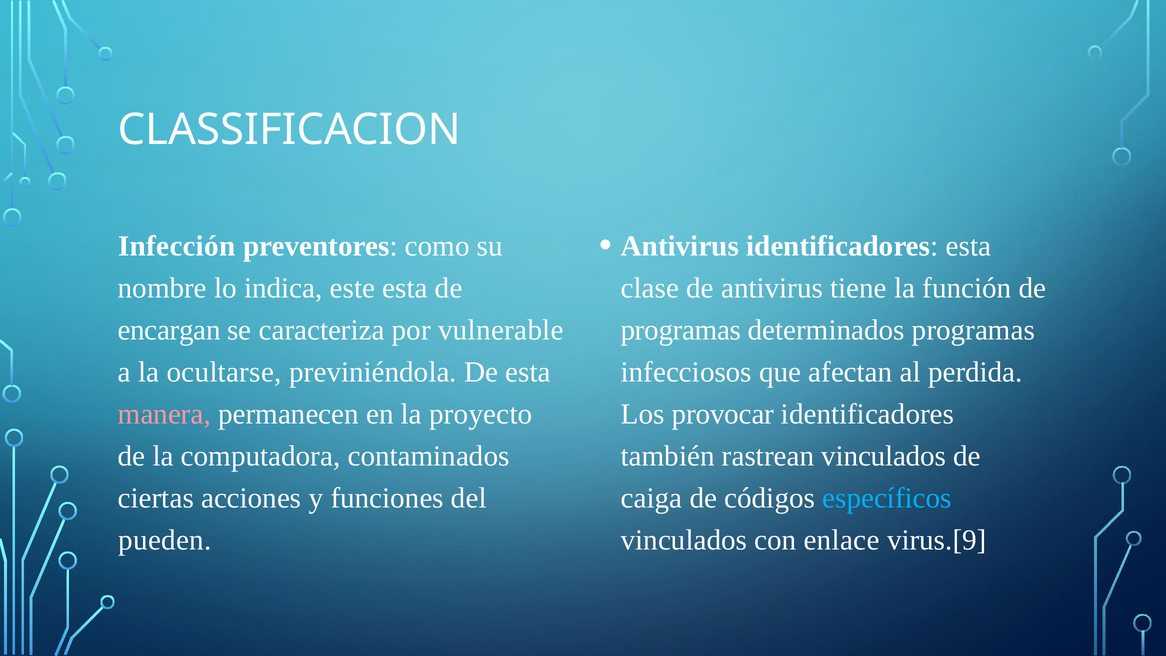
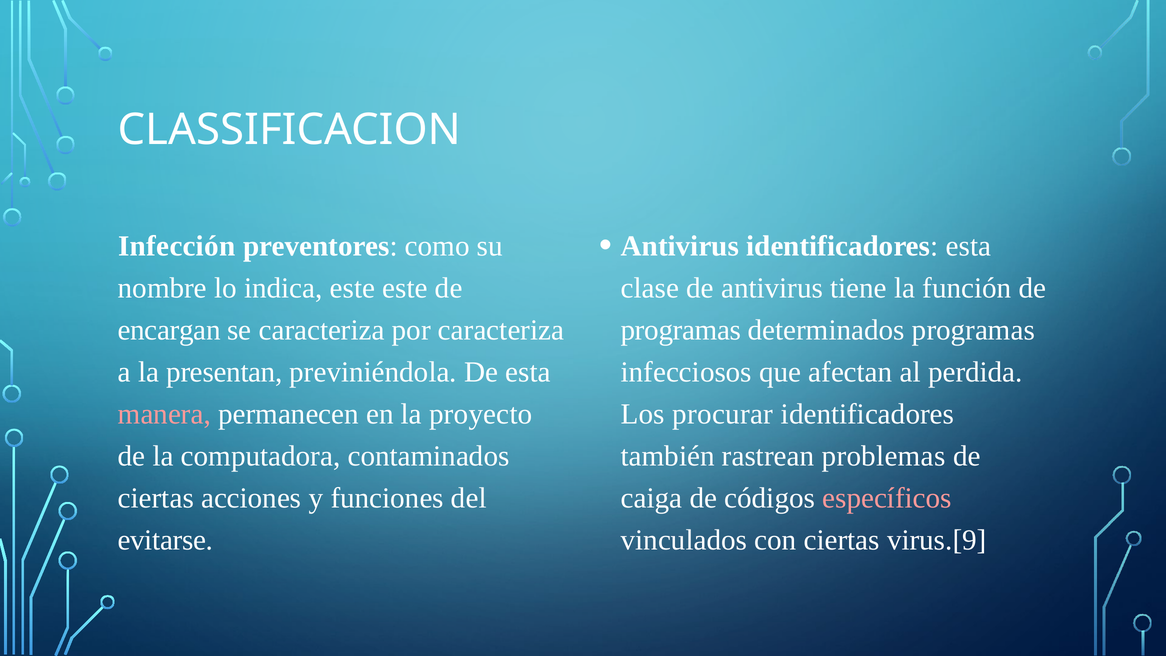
este esta: esta -> este (405, 288)
por vulnerable: vulnerable -> caracteriza (501, 330)
ocultarse: ocultarse -> presentan (224, 372)
provocar: provocar -> procurar (723, 414)
rastrean vinculados: vinculados -> problemas (883, 456)
específicos colour: light blue -> pink (887, 498)
pueden: pueden -> evitarse (165, 540)
con enlace: enlace -> ciertas (842, 540)
